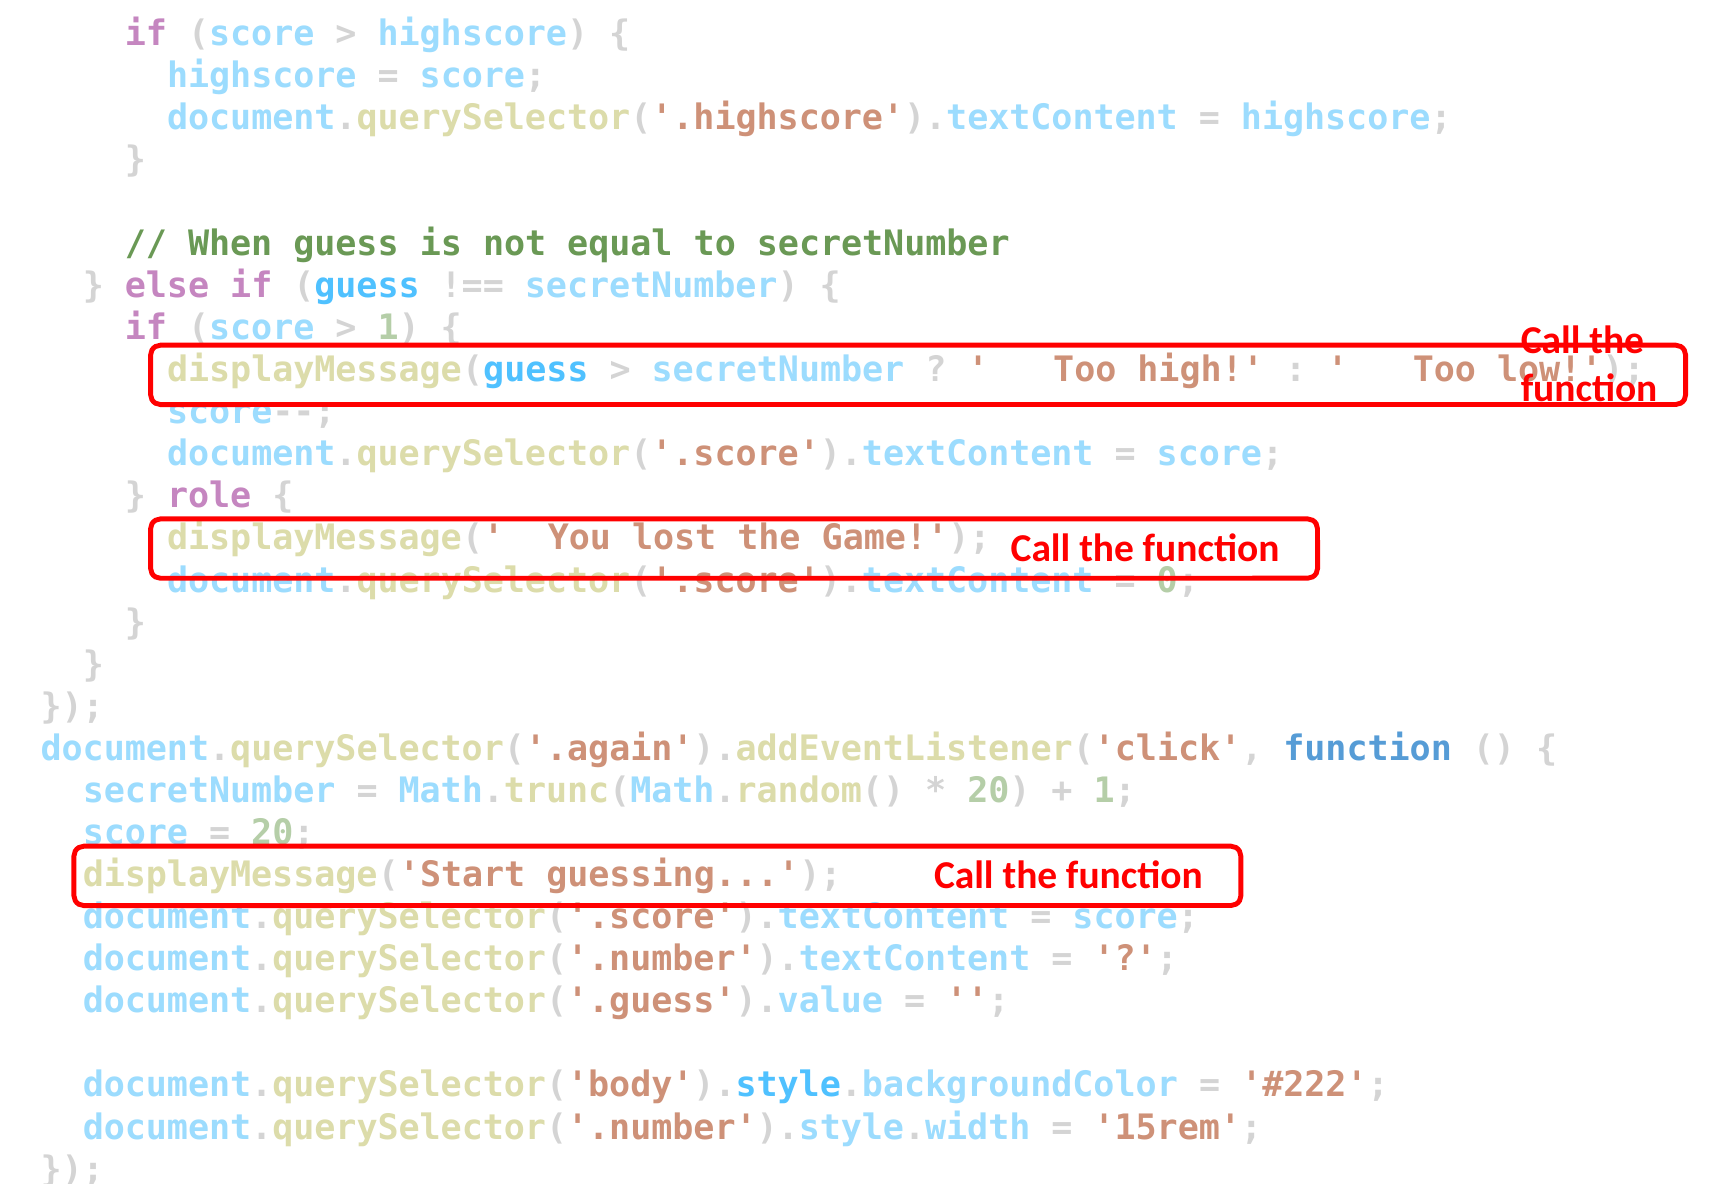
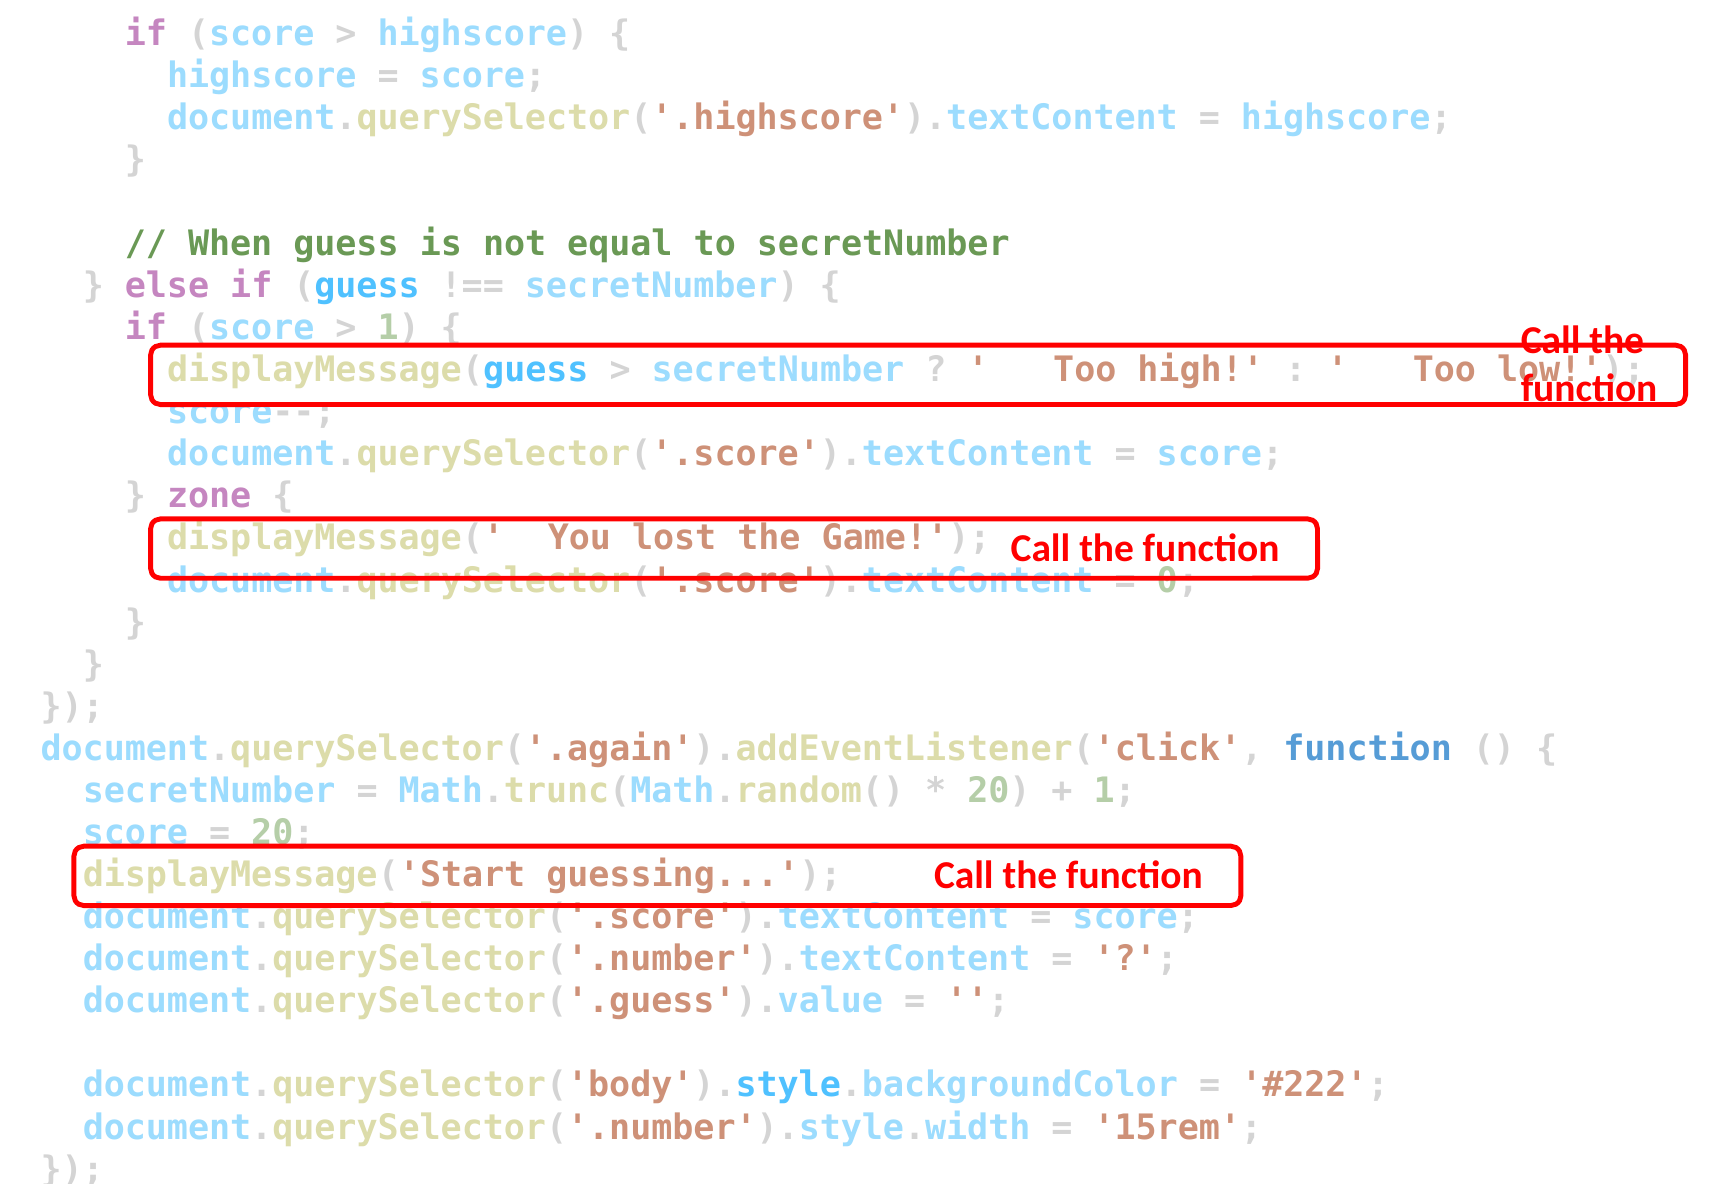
role: role -> zone (209, 497)
